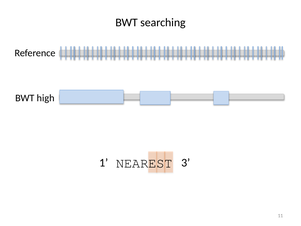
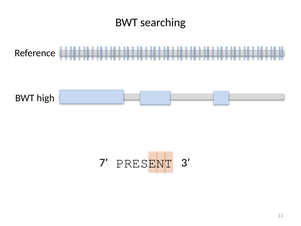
NEAREST: NEAREST -> PRESENT (144, 163)
1: 1 -> 7 (104, 163)
